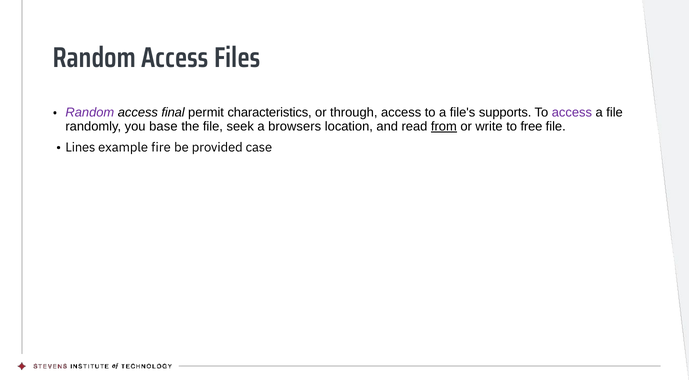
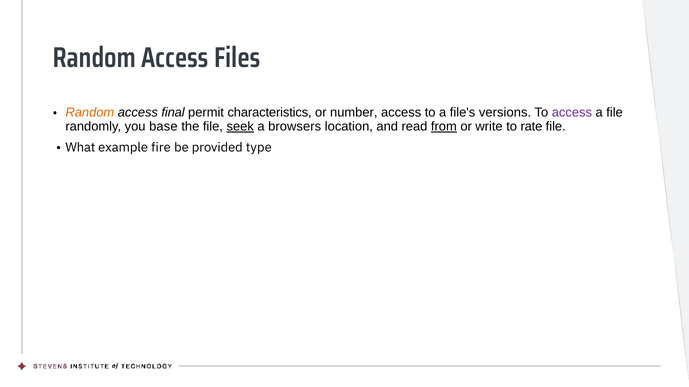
Random colour: purple -> orange (90, 113)
through: through -> number (354, 113)
supports: supports -> versions (505, 113)
seek underline: none -> present (240, 127)
free: free -> rate (531, 127)
Lines: Lines -> What (80, 148)
case: case -> type (259, 148)
